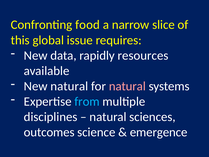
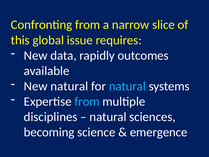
Confronting food: food -> from (88, 25)
resources: resources -> outcomes (143, 55)
natural colour: pink -> light blue (127, 86)
outcomes: outcomes -> becoming (49, 132)
